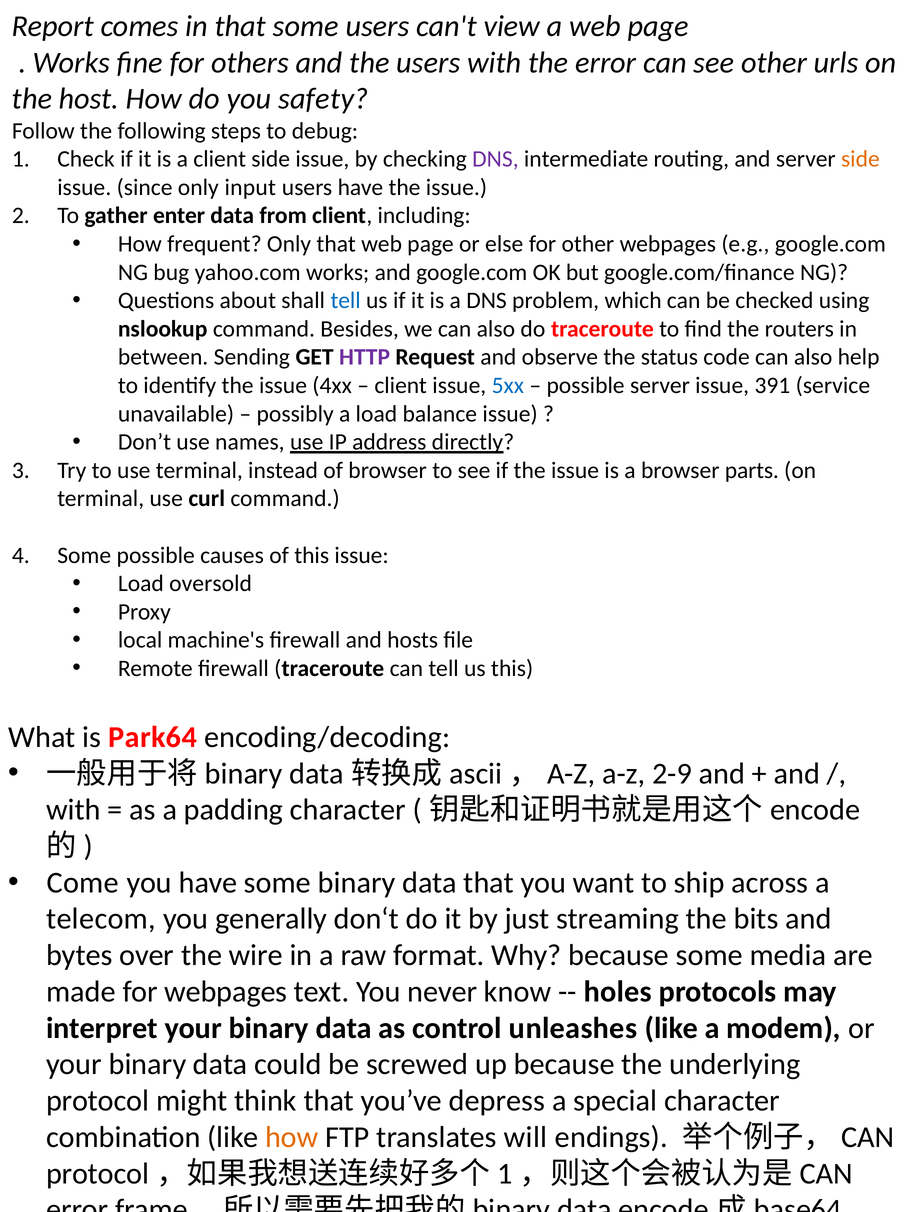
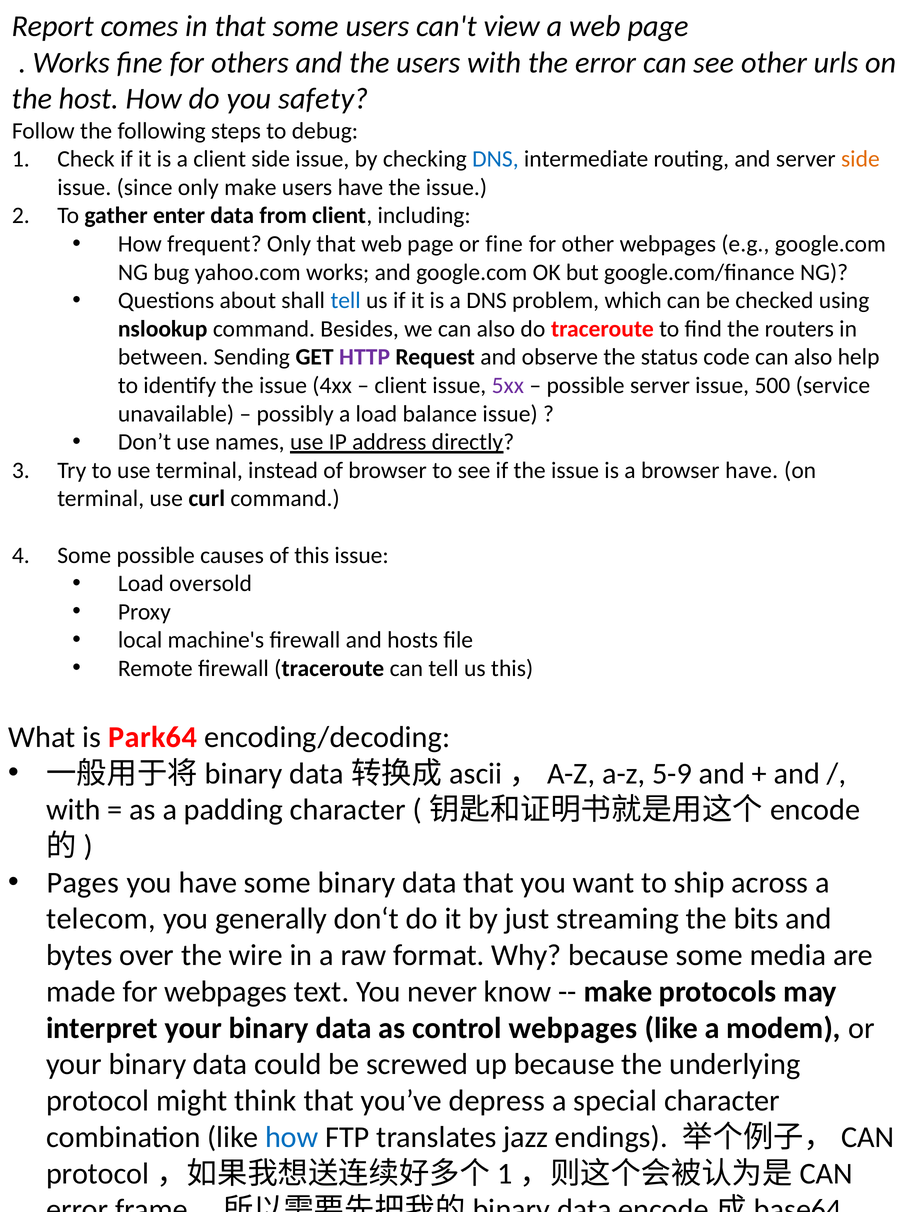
DNS colour: purple -> blue (495, 159)
only input: input -> make (250, 187)
or else: else -> fine (504, 244)
5xx colour: blue -> purple (508, 385)
391: 391 -> 500 (772, 385)
browser parts: parts -> have (752, 470)
2-9: 2-9 -> 5-9 (672, 774)
Come: Come -> Pages (83, 883)
holes: holes -> make (618, 992)
control unleashes: unleashes -> webpages (573, 1028)
how colour: orange -> blue (292, 1137)
will: will -> jazz (526, 1137)
